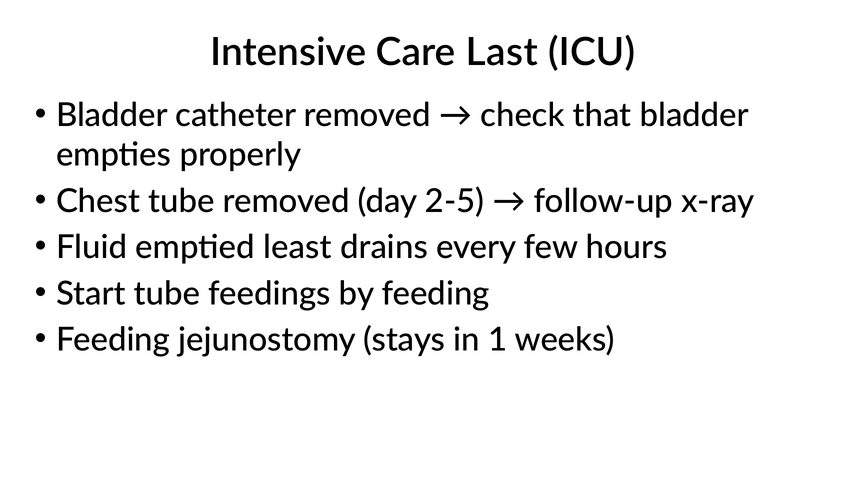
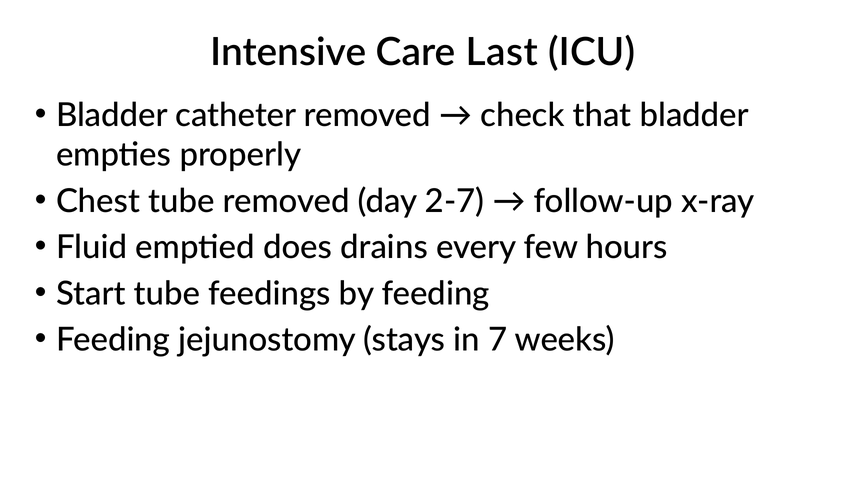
2-5: 2-5 -> 2-7 (455, 201)
least: least -> does (298, 247)
1: 1 -> 7 (498, 340)
